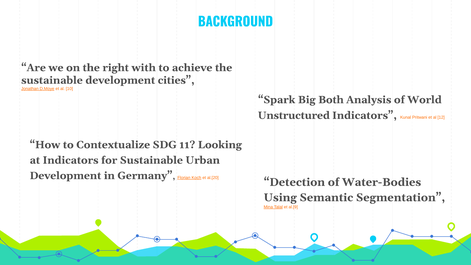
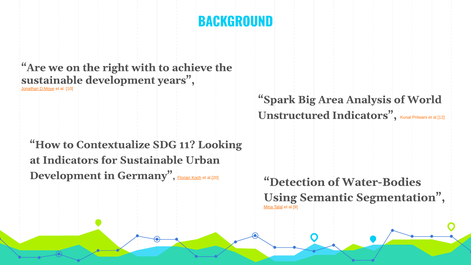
cities: cities -> years (176, 80)
Both: Both -> Area (331, 100)
